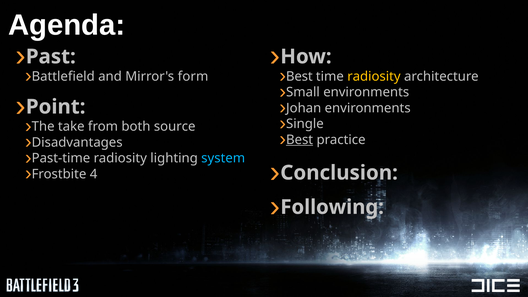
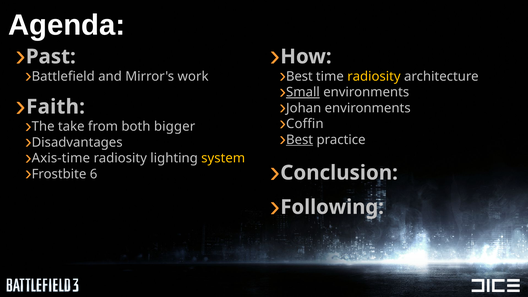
form: form -> work (193, 76)
Small underline: none -> present (303, 92)
Point: Point -> Faith (56, 107)
Single: Single -> Coffin (305, 124)
source: source -> bigger (175, 127)
Past-time: Past-time -> Axis-time (61, 158)
system colour: light blue -> yellow (223, 158)
4: 4 -> 6 (94, 174)
